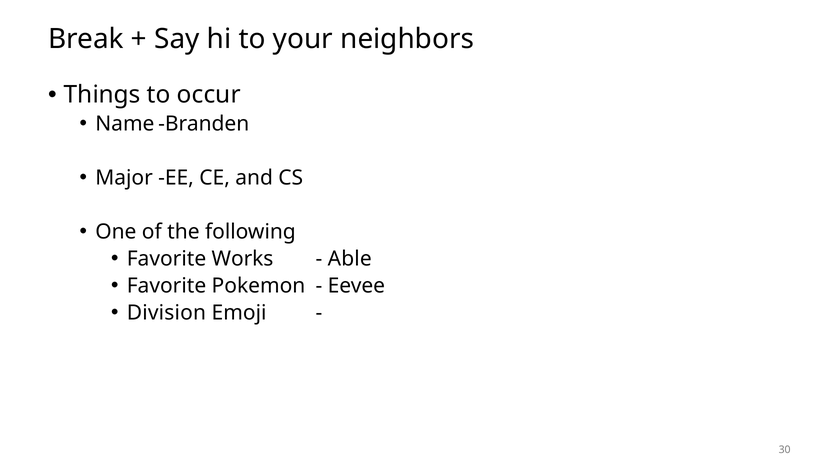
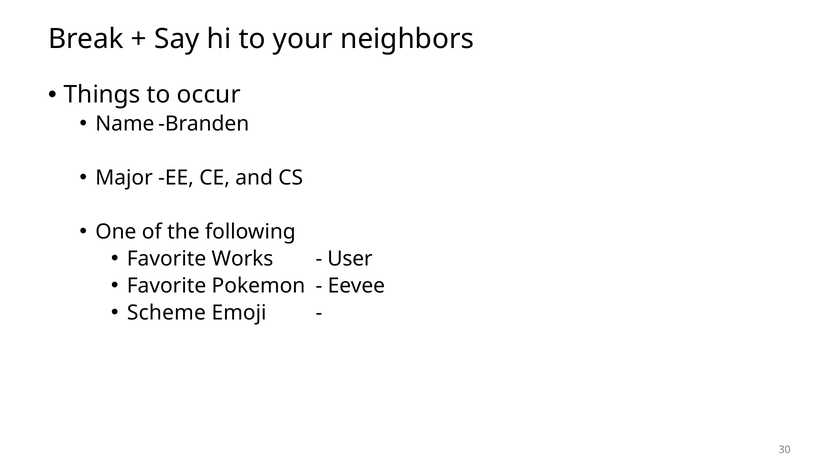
Able: Able -> User (350, 259)
Division: Division -> Scheme (166, 313)
